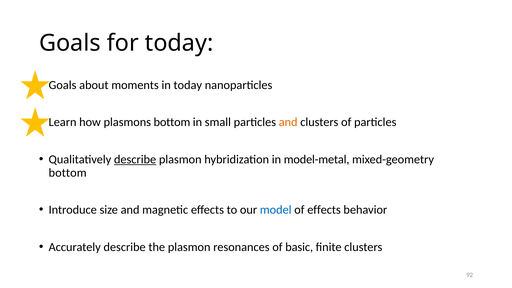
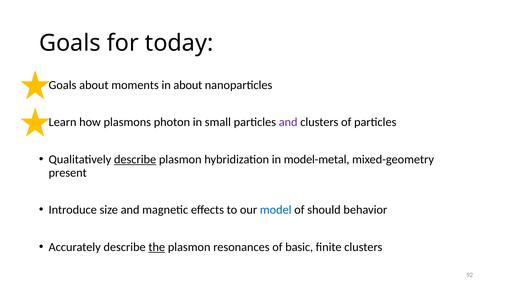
in today: today -> about (188, 85)
plasmons bottom: bottom -> photon (172, 122)
and colour: orange -> purple (288, 122)
bottom: bottom -> present (68, 173)
of effects: effects -> should (324, 210)
the underline: none -> present (157, 247)
